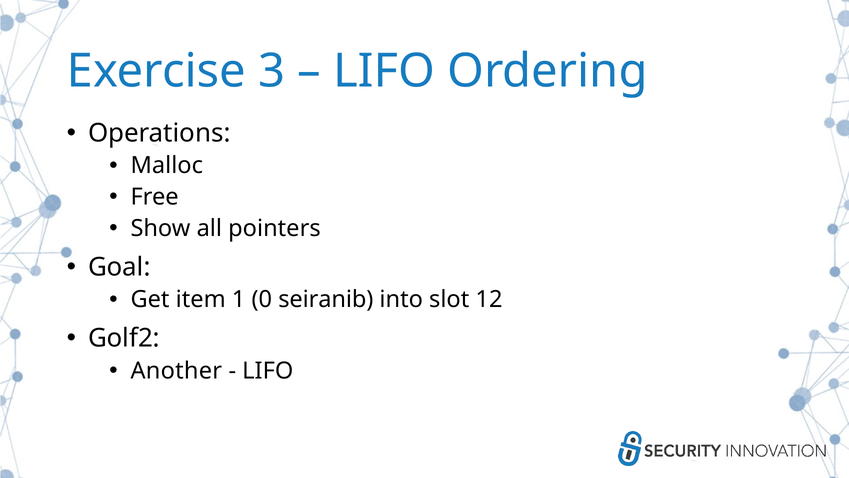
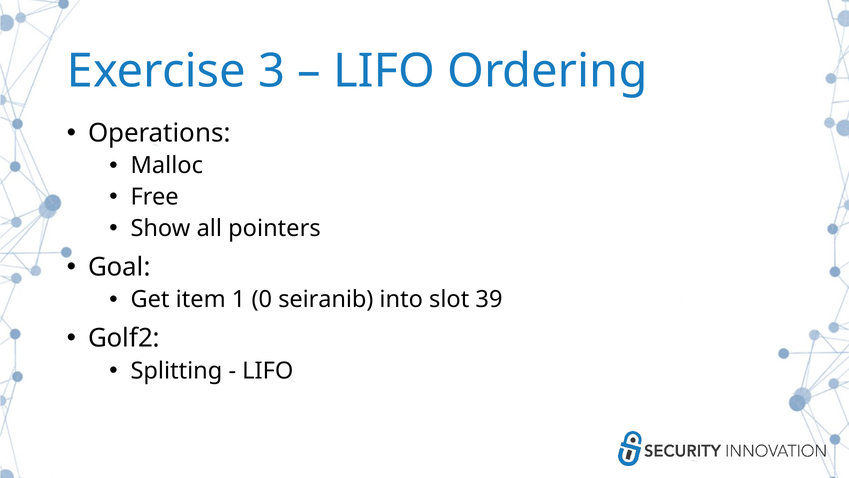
12: 12 -> 39 (489, 299)
Another: Another -> Splitting (176, 371)
